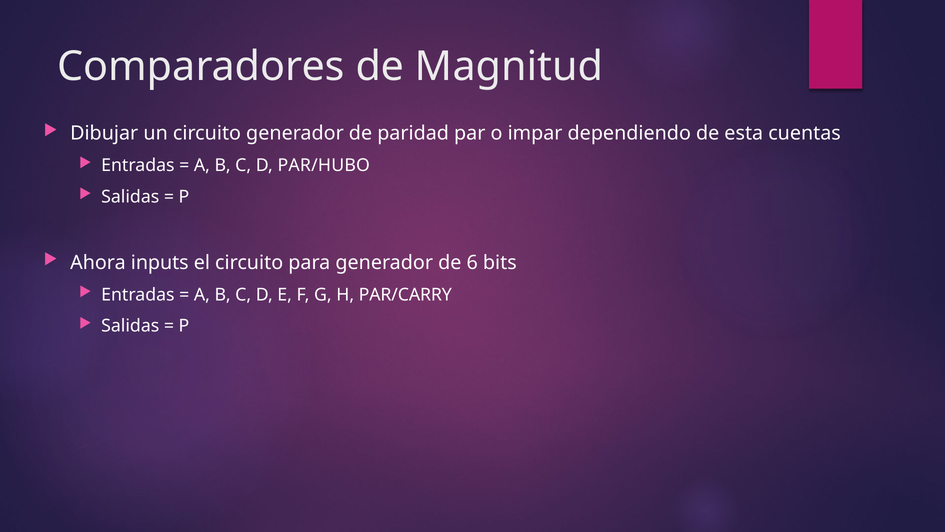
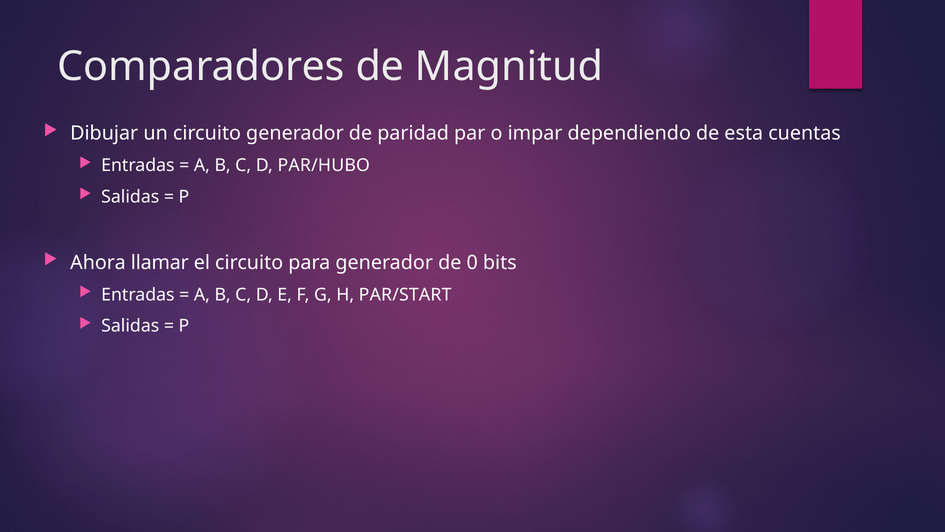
inputs: inputs -> llamar (160, 262)
6: 6 -> 0 (472, 262)
PAR/CARRY: PAR/CARRY -> PAR/START (405, 295)
